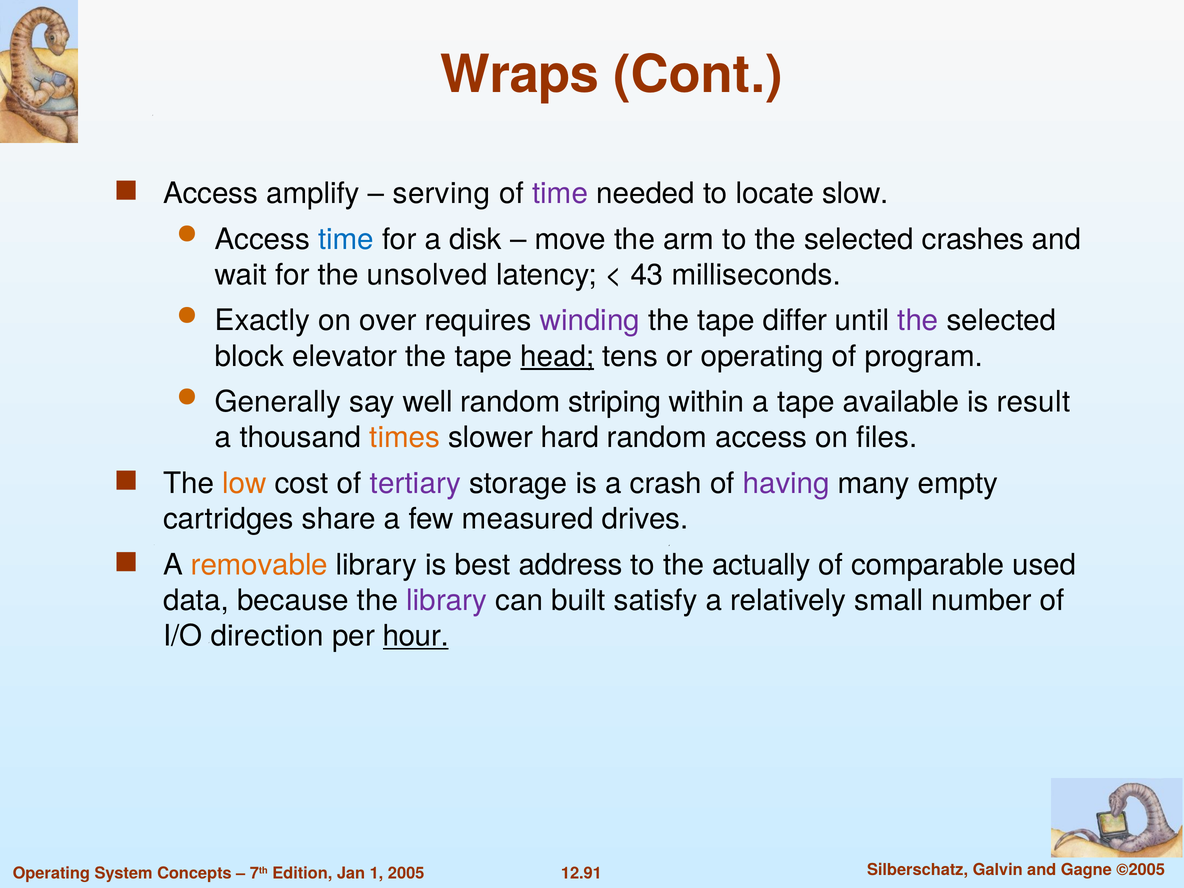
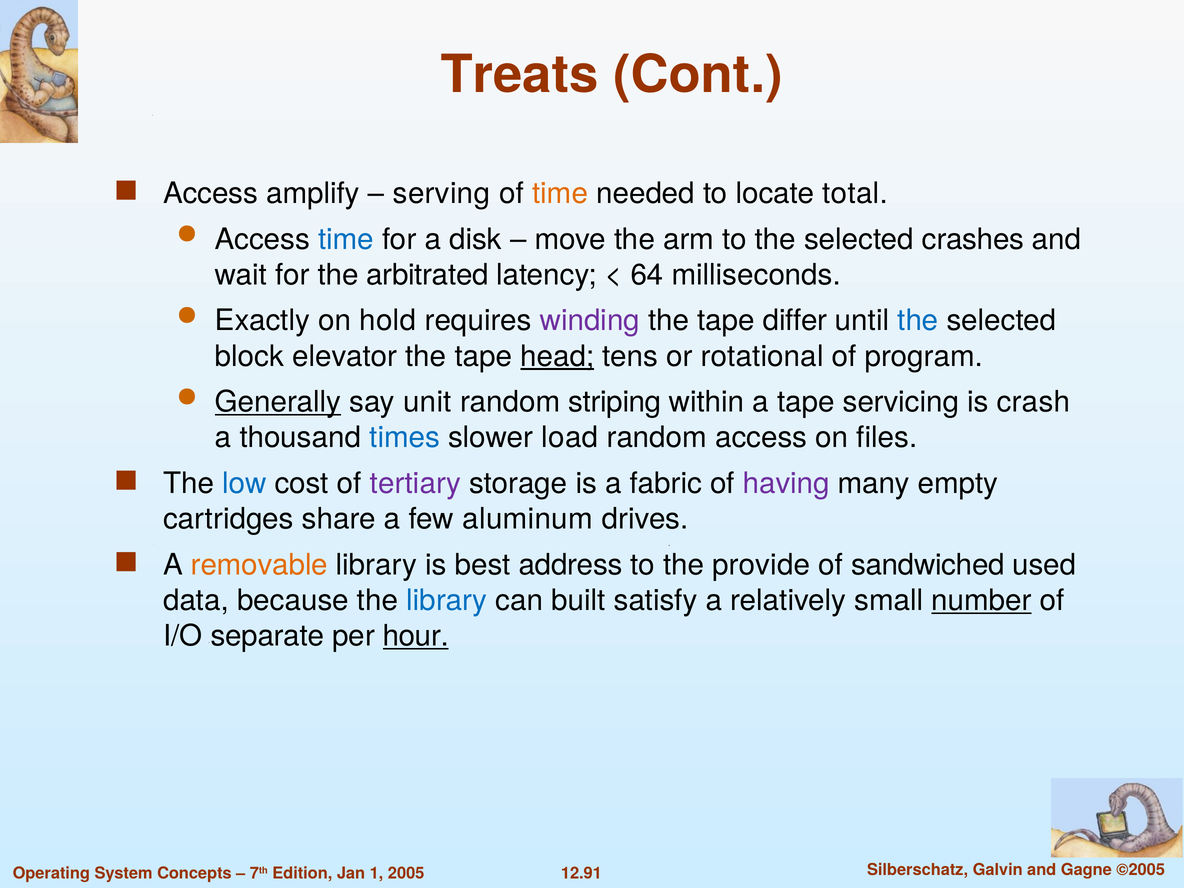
Wraps: Wraps -> Treats (520, 75)
time colour: purple -> orange (560, 193)
slow: slow -> total (855, 193)
unsolved: unsolved -> arbitrated (427, 275)
43: 43 -> 64 (647, 275)
over: over -> hold (388, 321)
the colour: purple -> blue (918, 321)
or operating: operating -> rotational (762, 356)
Generally underline: none -> present (278, 402)
well: well -> unit (427, 402)
available: available -> servicing (901, 402)
result: result -> crash (1033, 402)
times colour: orange -> blue (405, 438)
hard: hard -> load (570, 438)
low colour: orange -> blue (244, 484)
crash: crash -> fabric (666, 484)
measured: measured -> aluminum (528, 519)
actually: actually -> provide (761, 565)
comparable: comparable -> sandwiched (928, 565)
library colour: purple -> blue (447, 600)
number underline: none -> present (981, 600)
direction: direction -> separate (267, 636)
